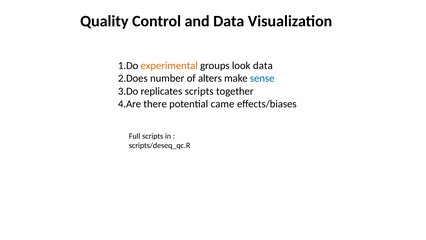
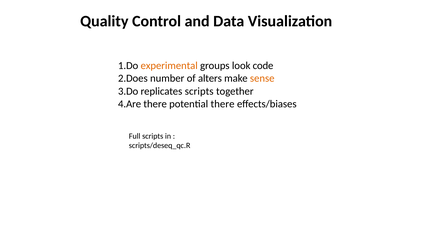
look data: data -> code (263, 66)
sense colour: blue -> orange (262, 78)
potential came: came -> there (223, 104)
